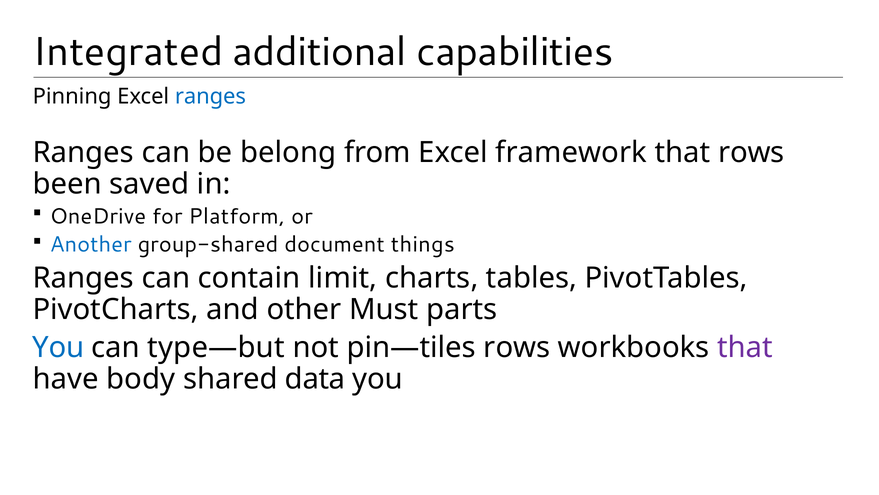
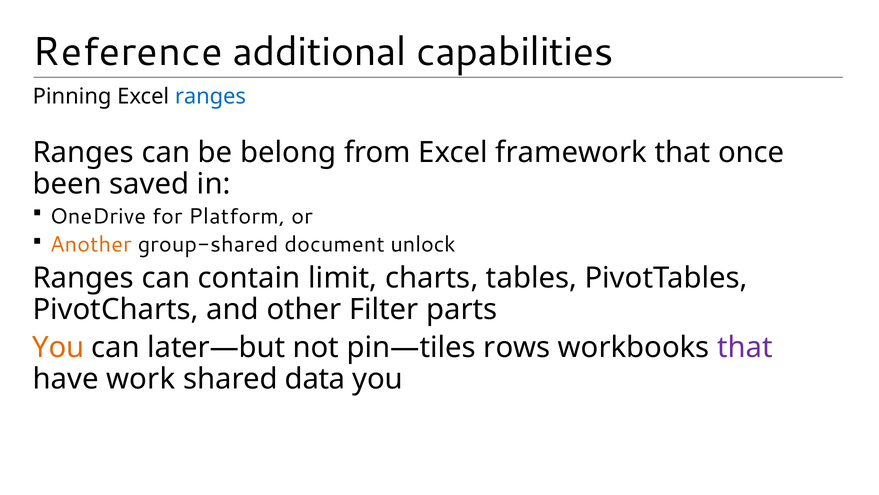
Integrated: Integrated -> Reference (128, 52)
that rows: rows -> once (751, 152)
Another colour: blue -> orange (91, 244)
things: things -> unlock (423, 244)
Must: Must -> Filter (384, 309)
You colour: blue -> orange (58, 347)
type—but: type—but -> later—but (216, 347)
body: body -> work (141, 379)
